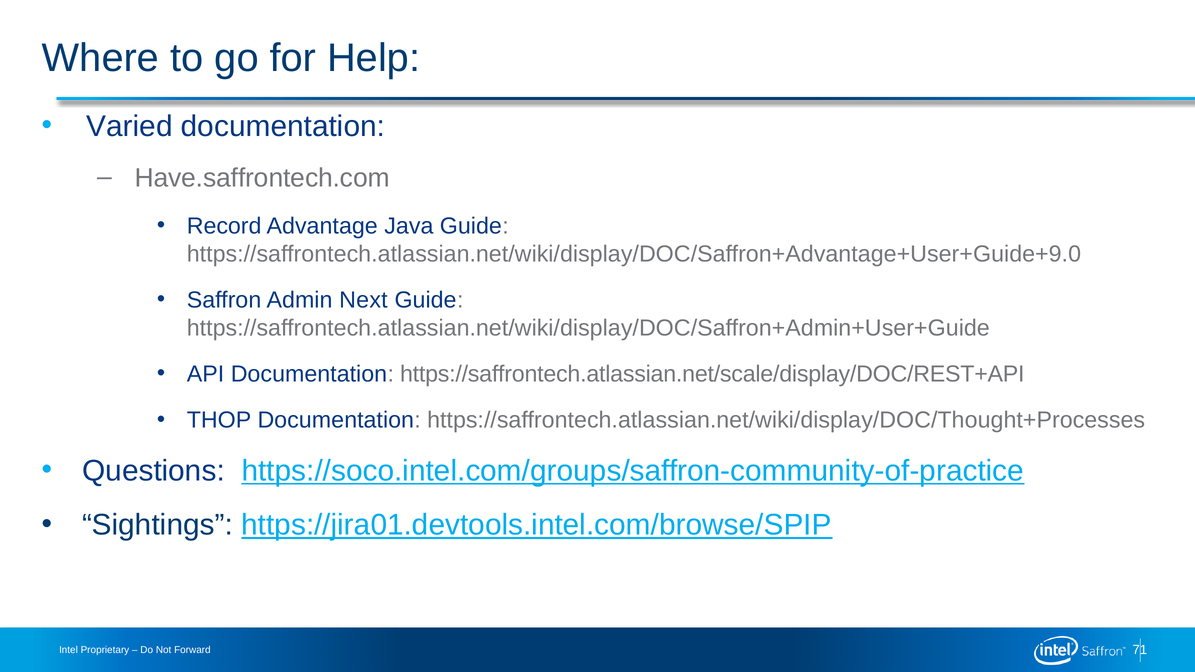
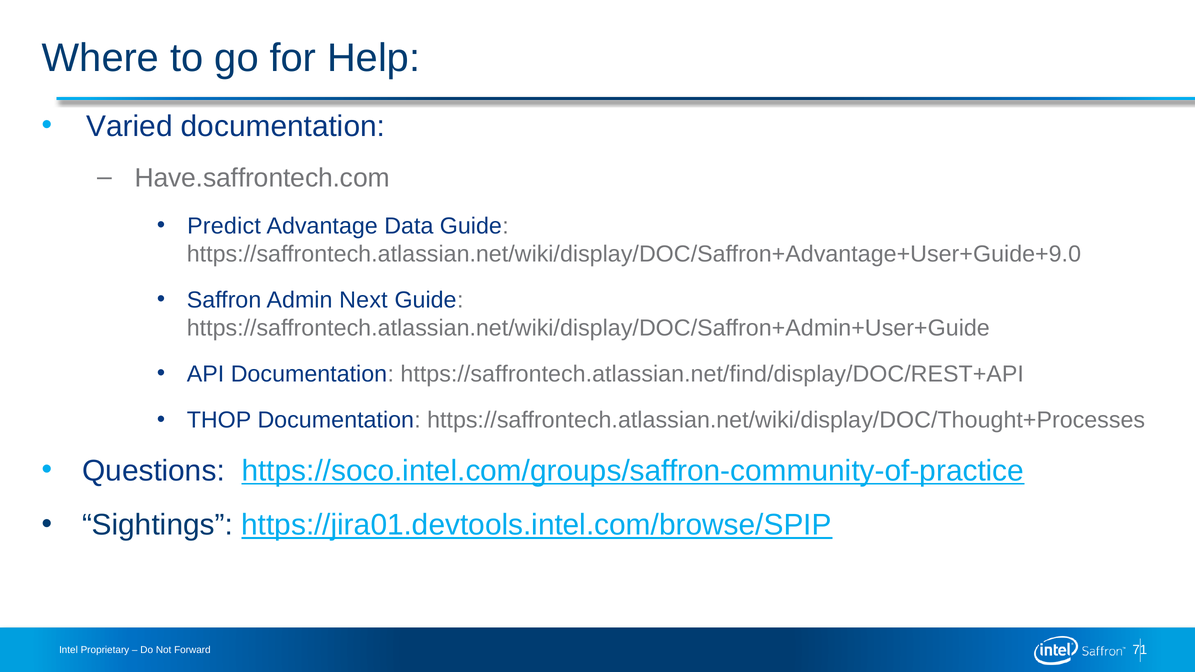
Record: Record -> Predict (224, 226)
Java: Java -> Data (409, 226)
https://saffrontech.atlassian.net/scale/display/DOC/REST+API: https://saffrontech.atlassian.net/scale/display/DOC/REST+API -> https://saffrontech.atlassian.net/find/display/DOC/REST+API (712, 374)
